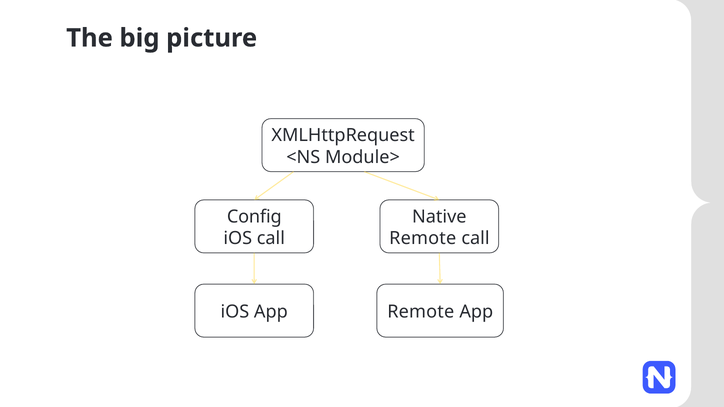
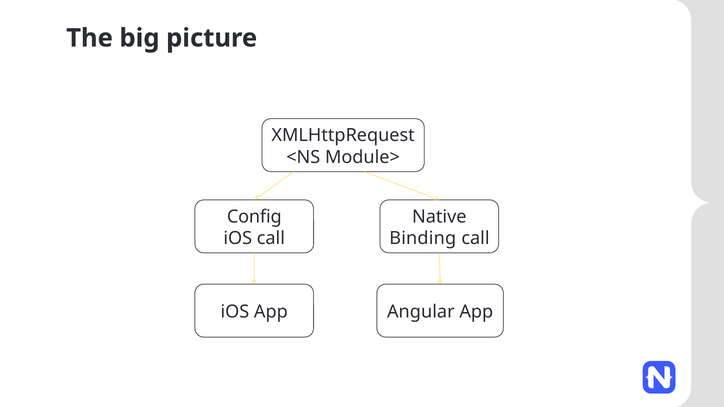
Remote: Remote -> Binding (423, 239)
App Remote: Remote -> Angular (421, 312)
